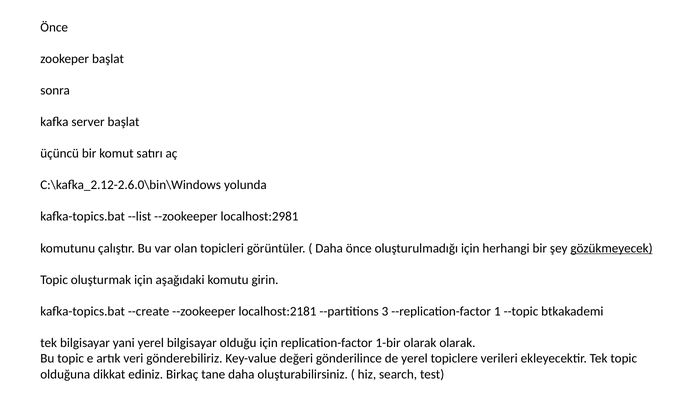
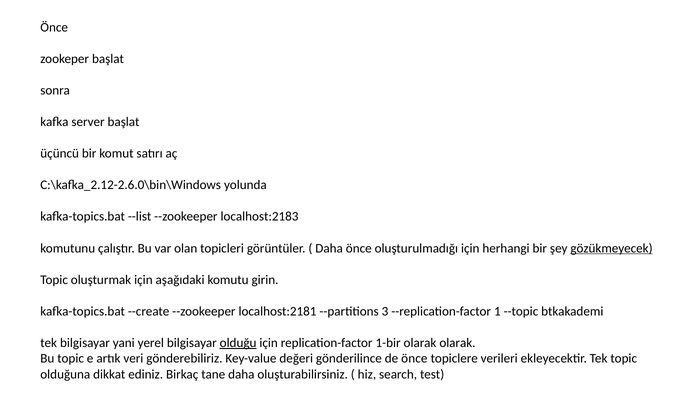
localhost:2981: localhost:2981 -> localhost:2183 (260, 217)
olduğu underline: none -> present (238, 343)
de yerel: yerel -> önce (414, 358)
